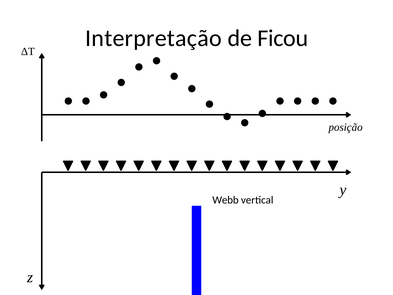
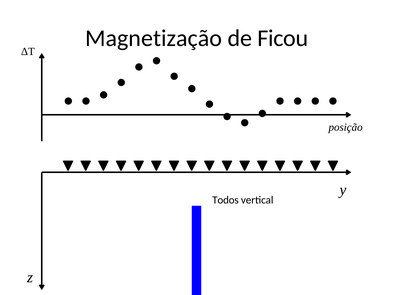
Interpretação: Interpretação -> Magnetização (154, 38)
Webb: Webb -> Todos (225, 200)
